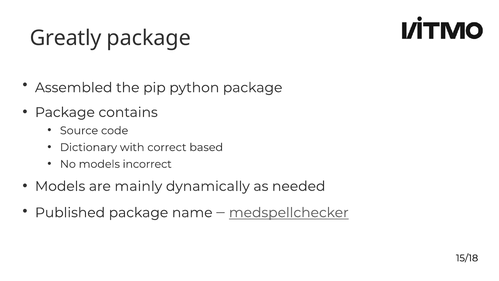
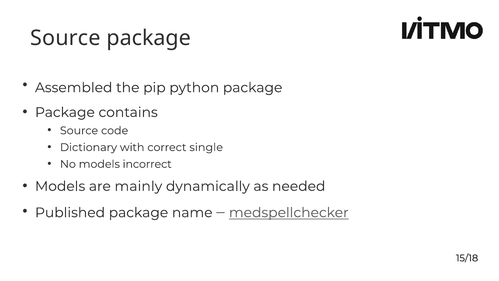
Greatly: Greatly -> Source (65, 38)
based: based -> single (206, 147)
